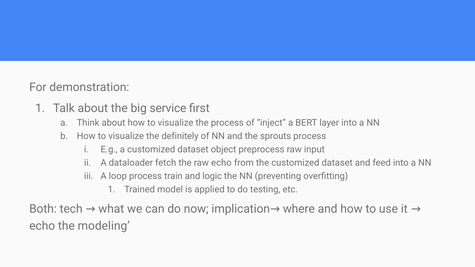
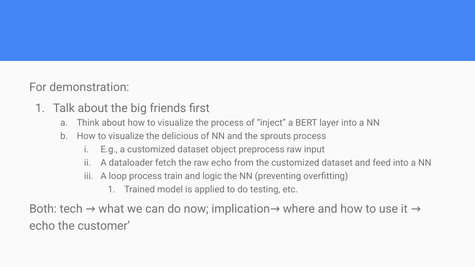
service: service -> friends (168, 108)
definitely: definitely -> delicious (180, 136)
modeling: modeling -> customer (104, 226)
